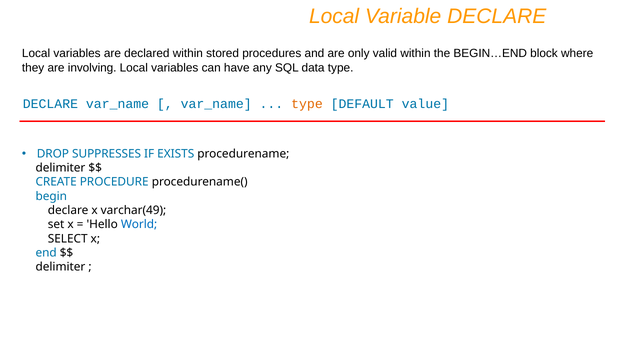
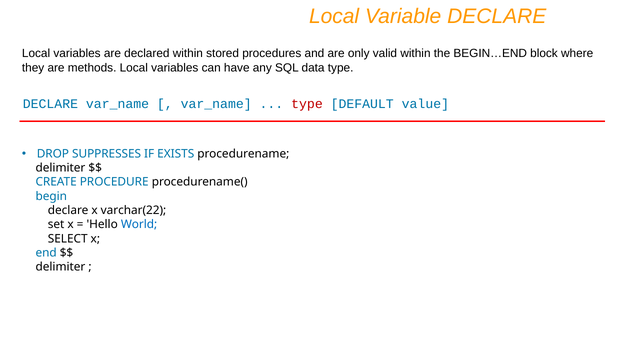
involving: involving -> methods (92, 68)
type colour: orange -> red (307, 104)
varchar(49: varchar(49 -> varchar(22 (133, 211)
